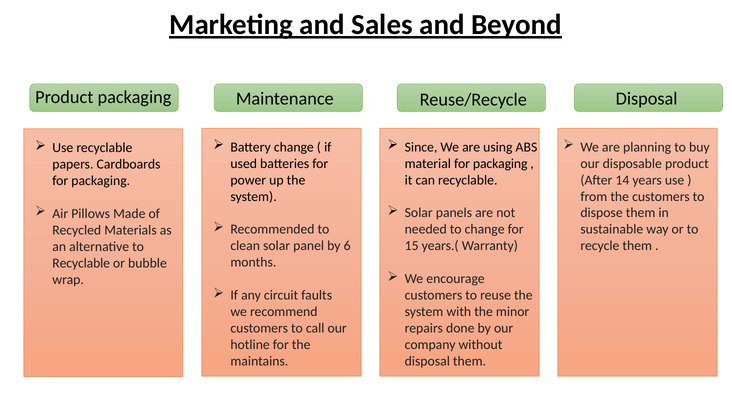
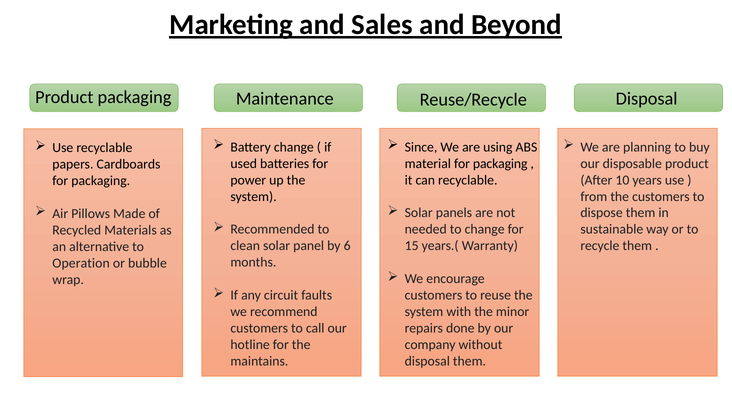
14: 14 -> 10 (622, 180)
Recyclable: Recyclable -> Operation (81, 263)
